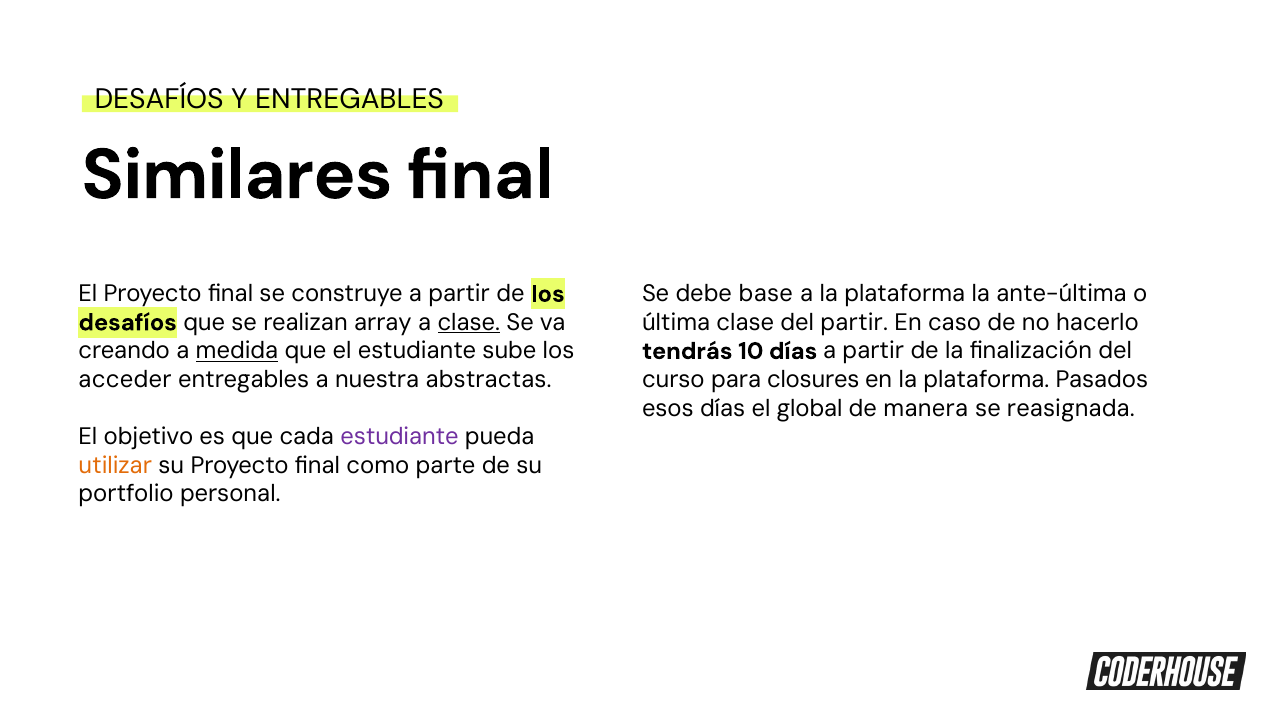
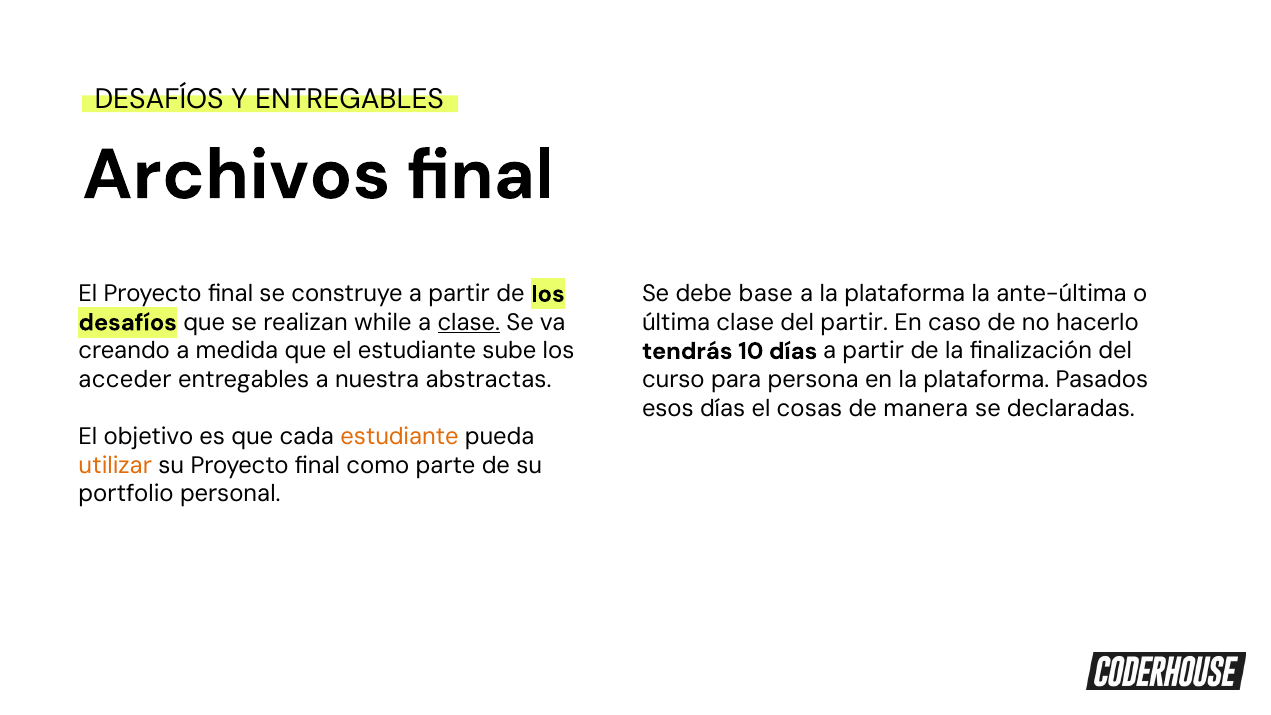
Similares: Similares -> Archivos (236, 175)
array: array -> while (383, 322)
medida underline: present -> none (237, 351)
closures: closures -> persona (813, 380)
global: global -> cosas (809, 408)
reasignada: reasignada -> declaradas (1071, 408)
estudiante colour: purple -> orange (400, 437)
